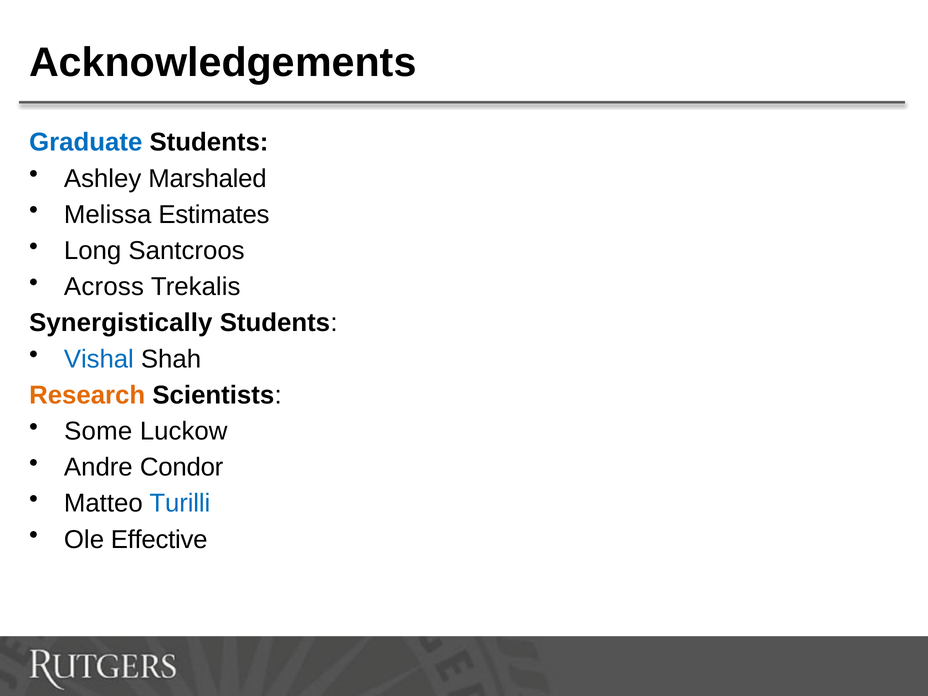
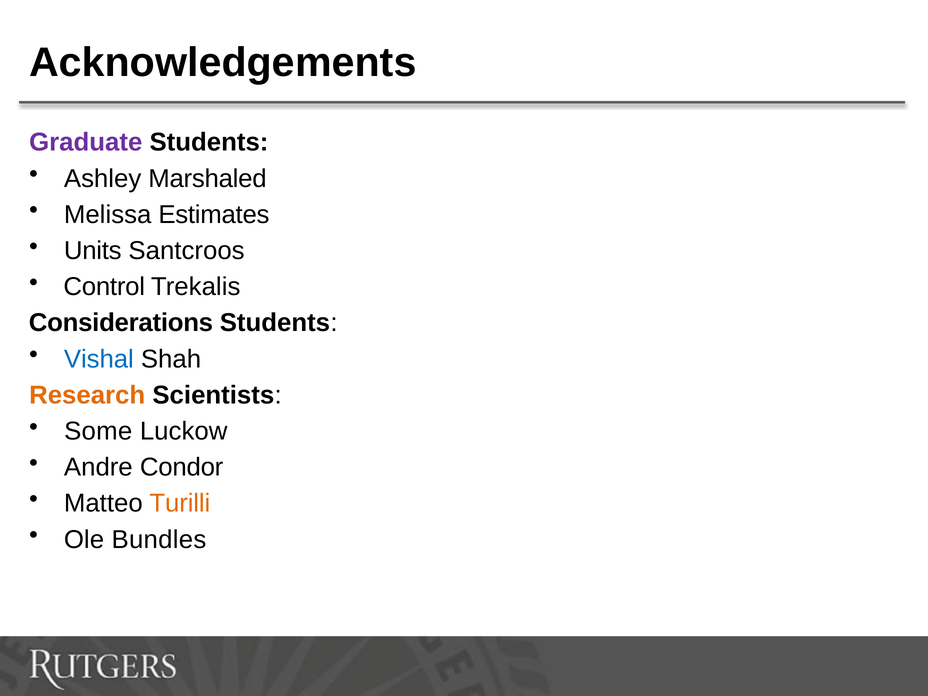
Graduate colour: blue -> purple (86, 142)
Long: Long -> Units (93, 251)
Across: Across -> Control (104, 287)
Synergistically: Synergistically -> Considerations (121, 323)
Turilli colour: blue -> orange (180, 503)
Effective: Effective -> Bundles (159, 540)
